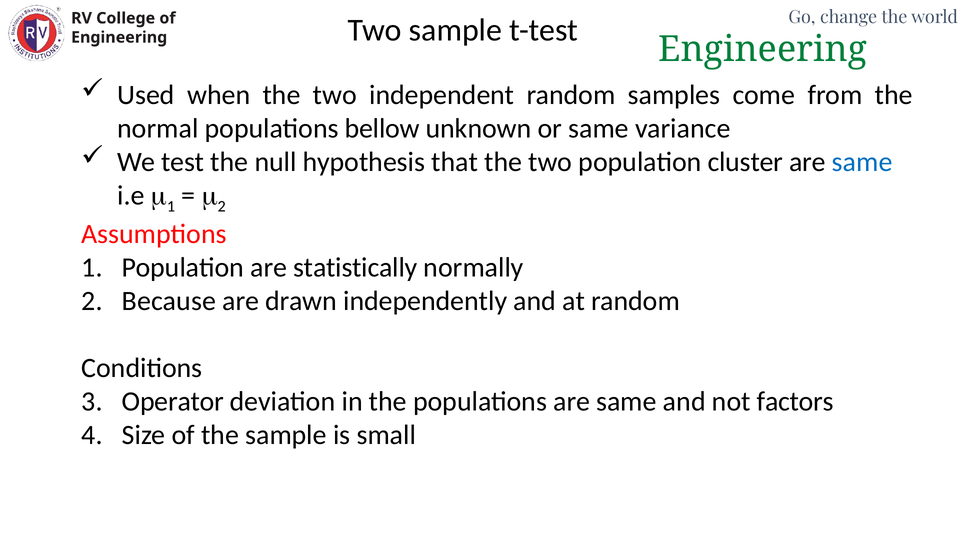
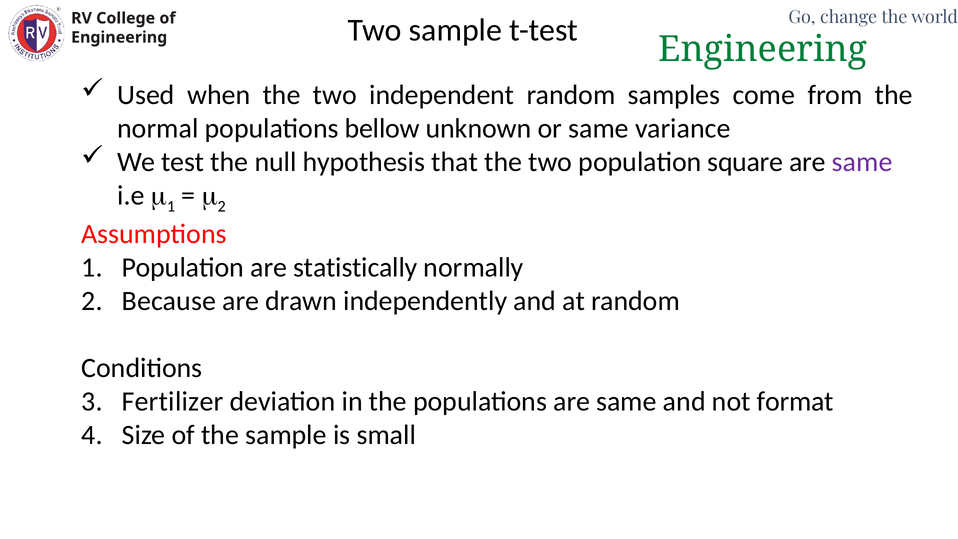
cluster: cluster -> square (745, 162)
same colour: blue -> purple (862, 162)
Operator: Operator -> Fertilizer (173, 402)
factors: factors -> format (795, 402)
